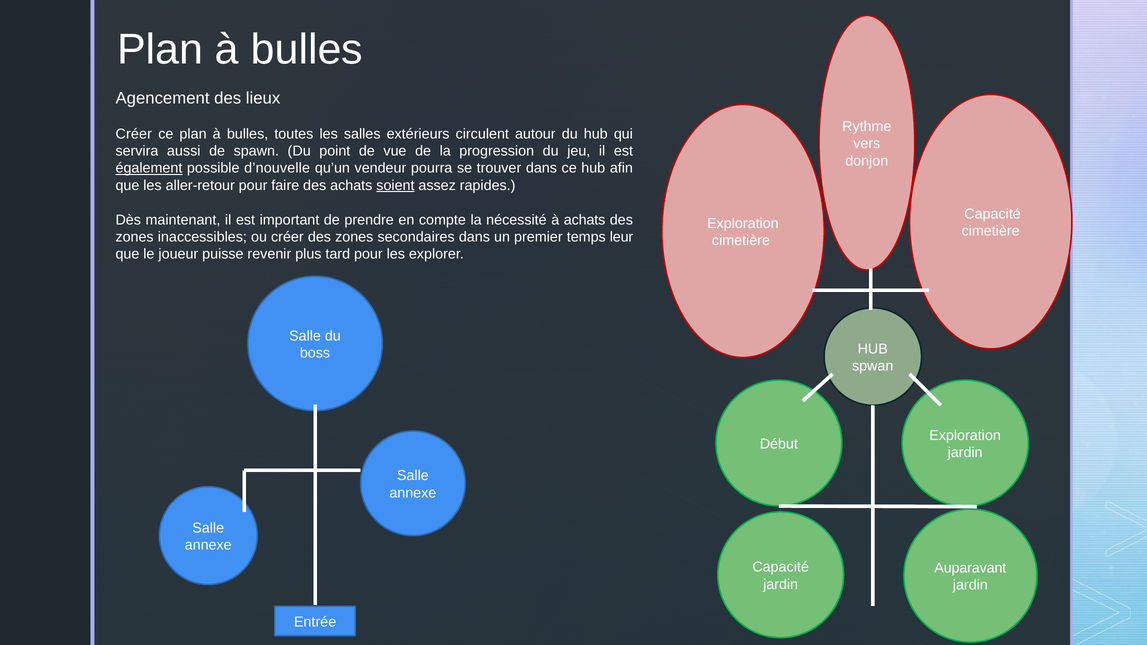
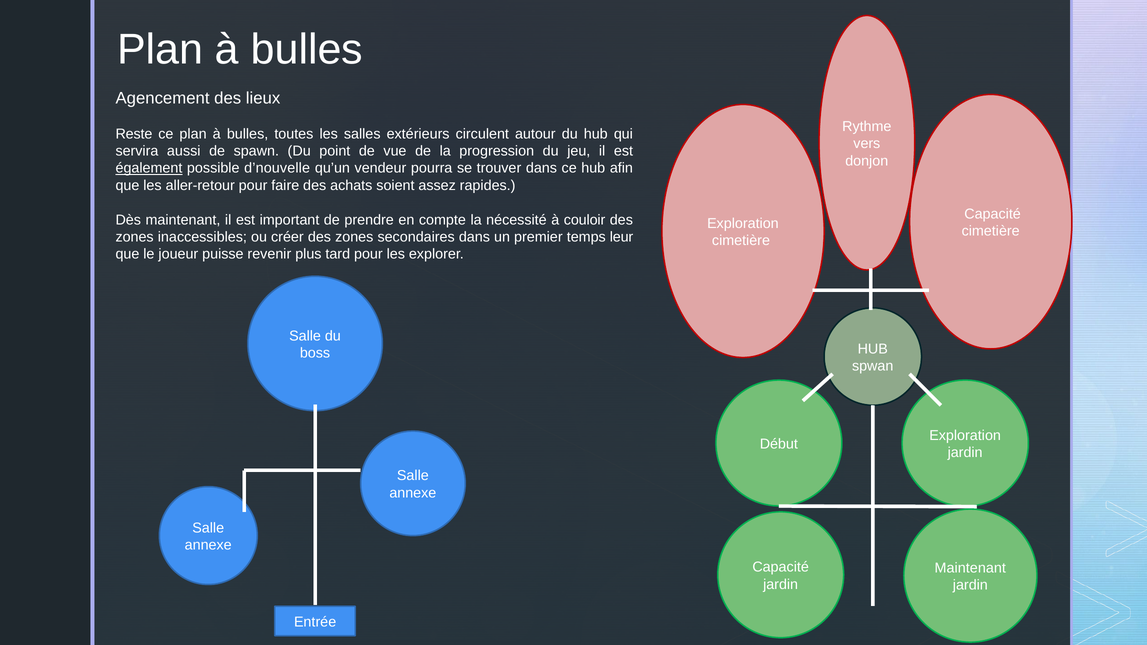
Créer: Créer -> Reste (134, 134)
soient underline: present -> none (395, 185)
à achats: achats -> couloir (585, 220)
Auparavant: Auparavant -> Maintenant (970, 568)
